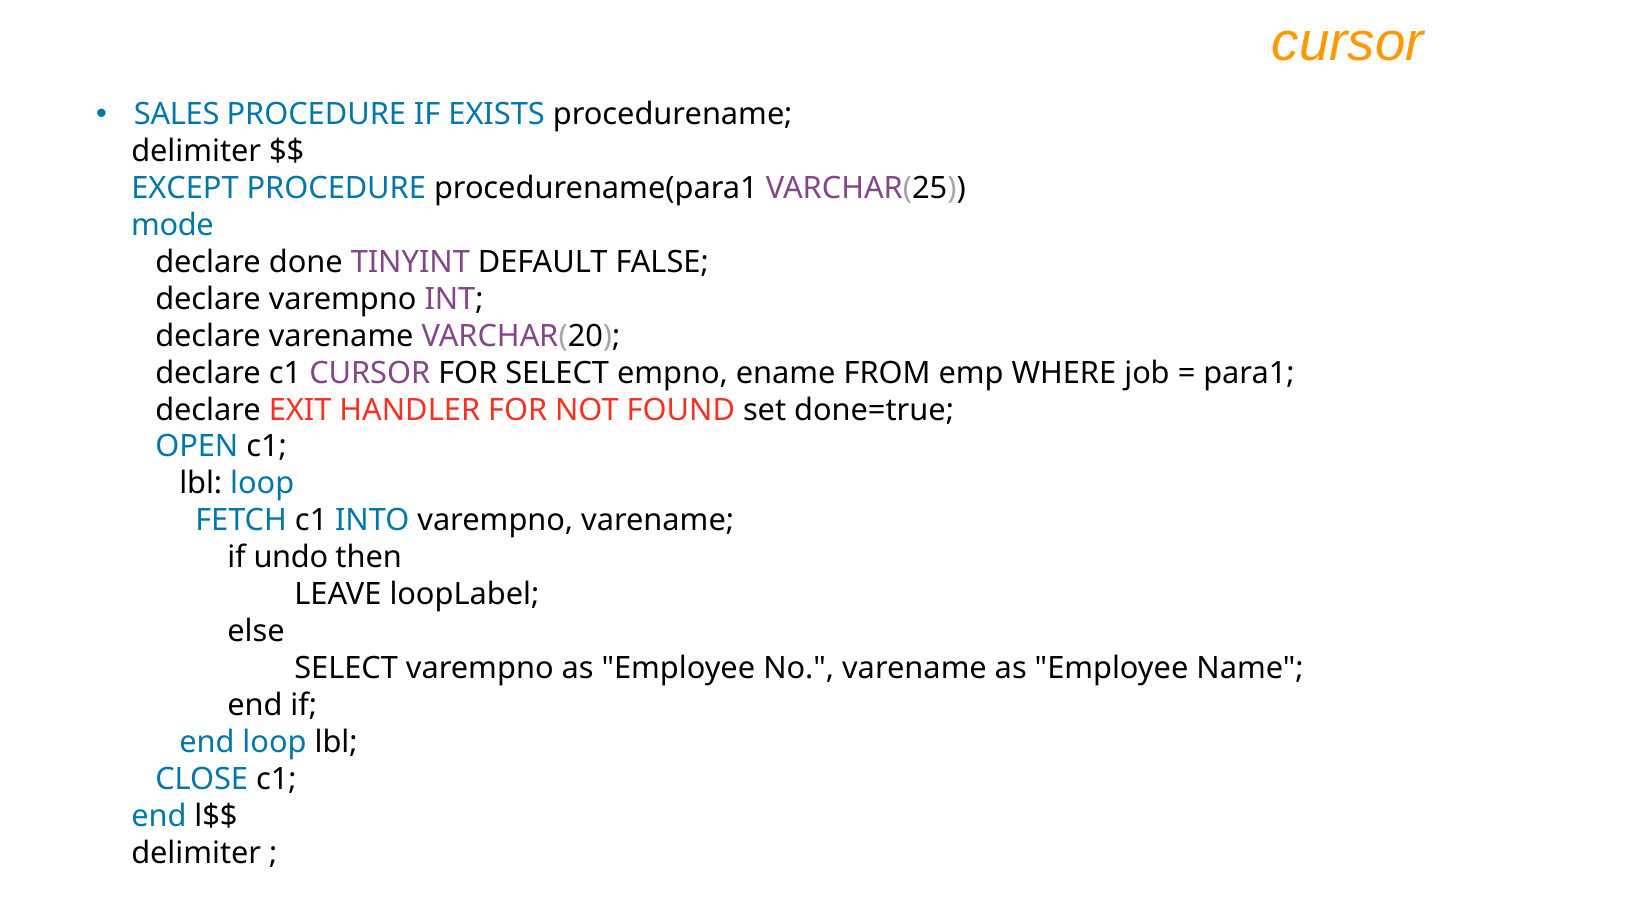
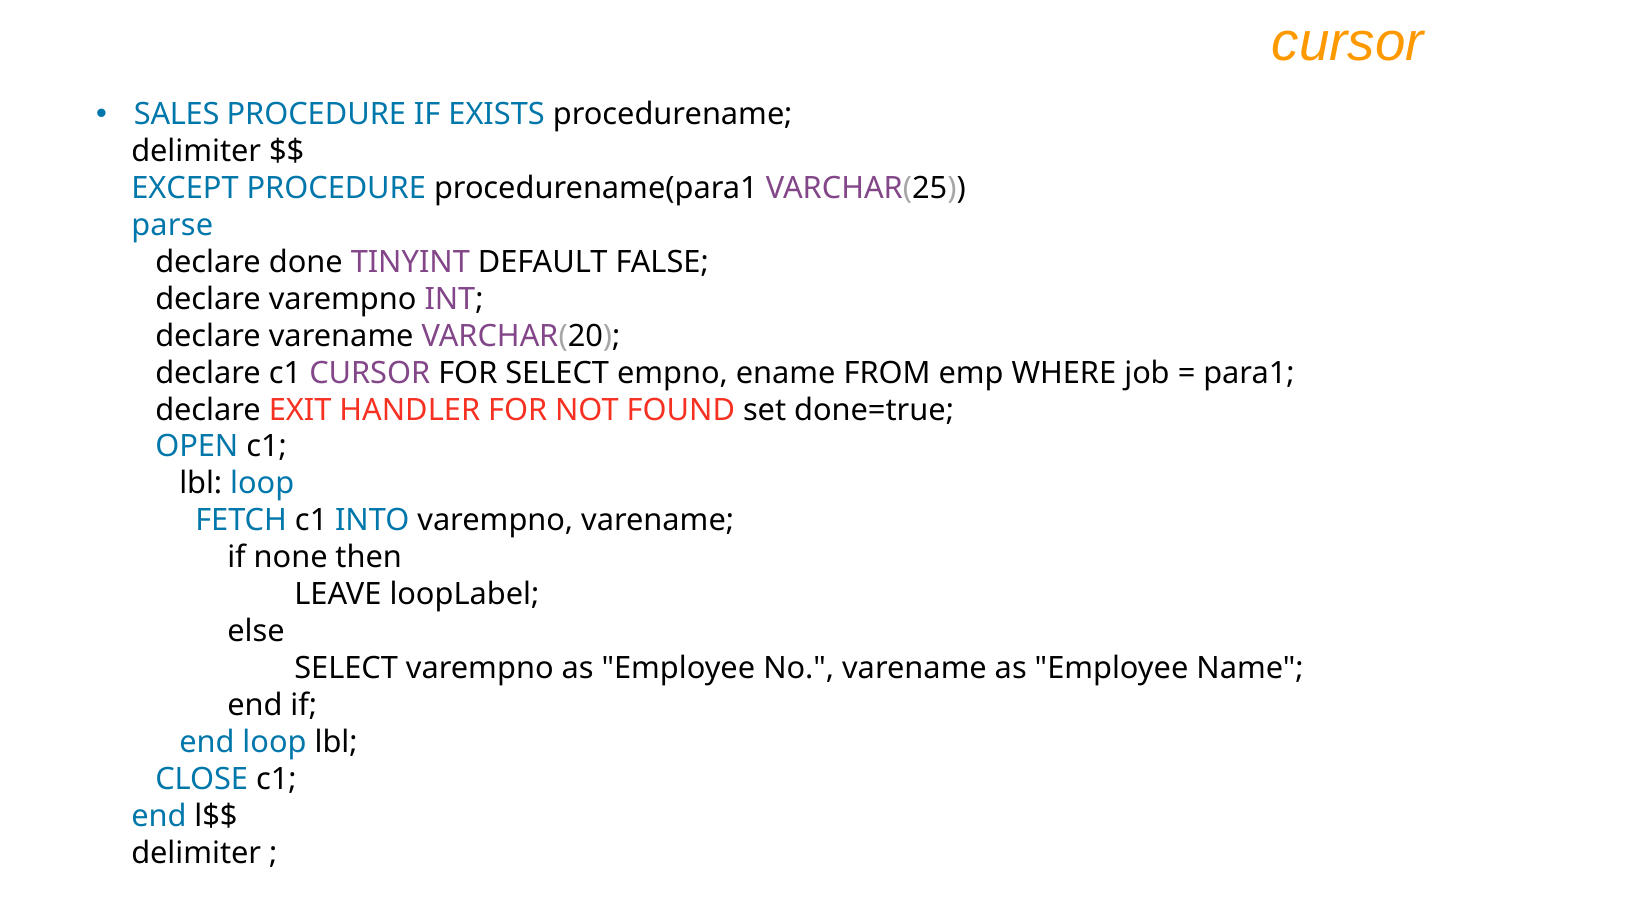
mode: mode -> parse (172, 225)
undo: undo -> none (291, 558)
